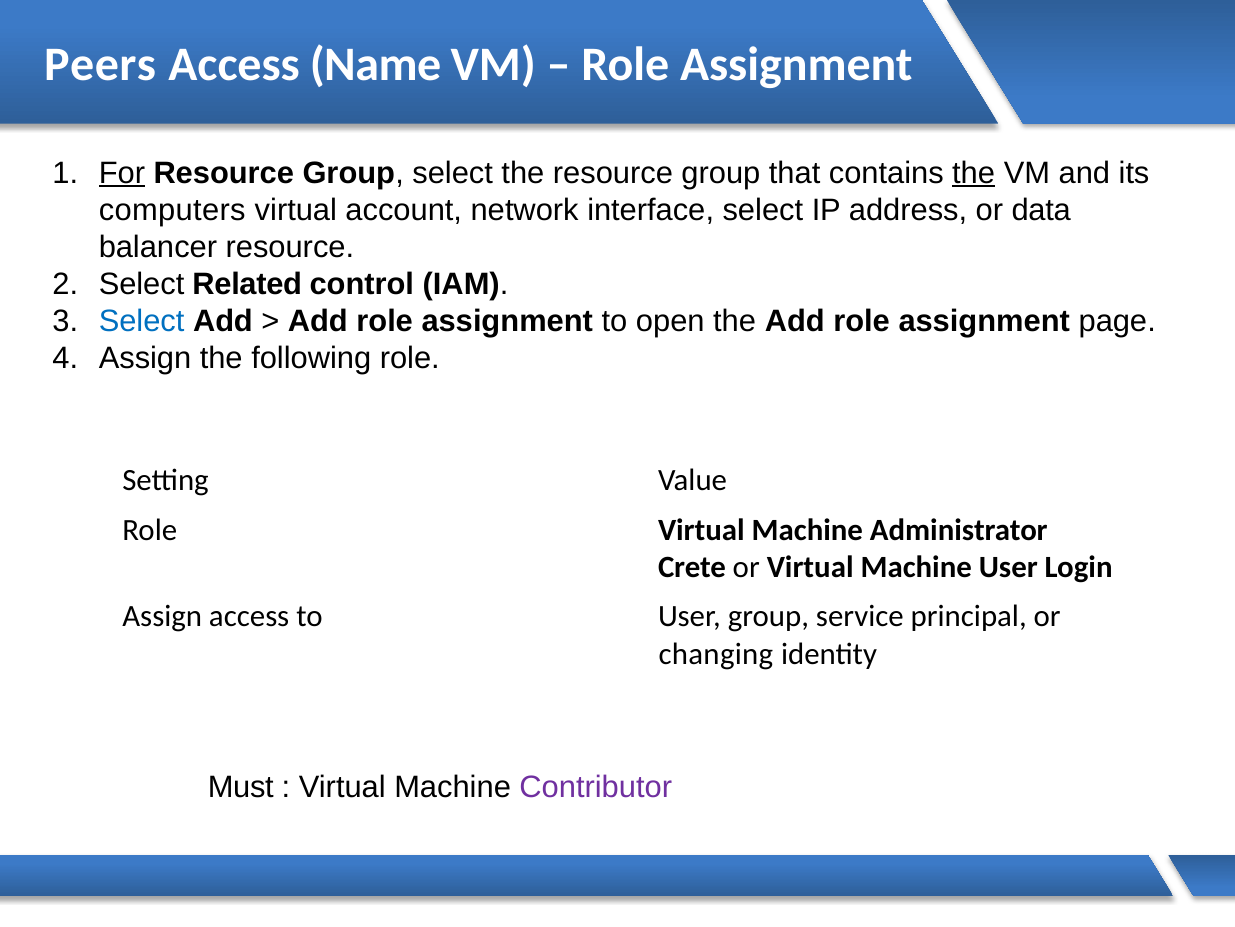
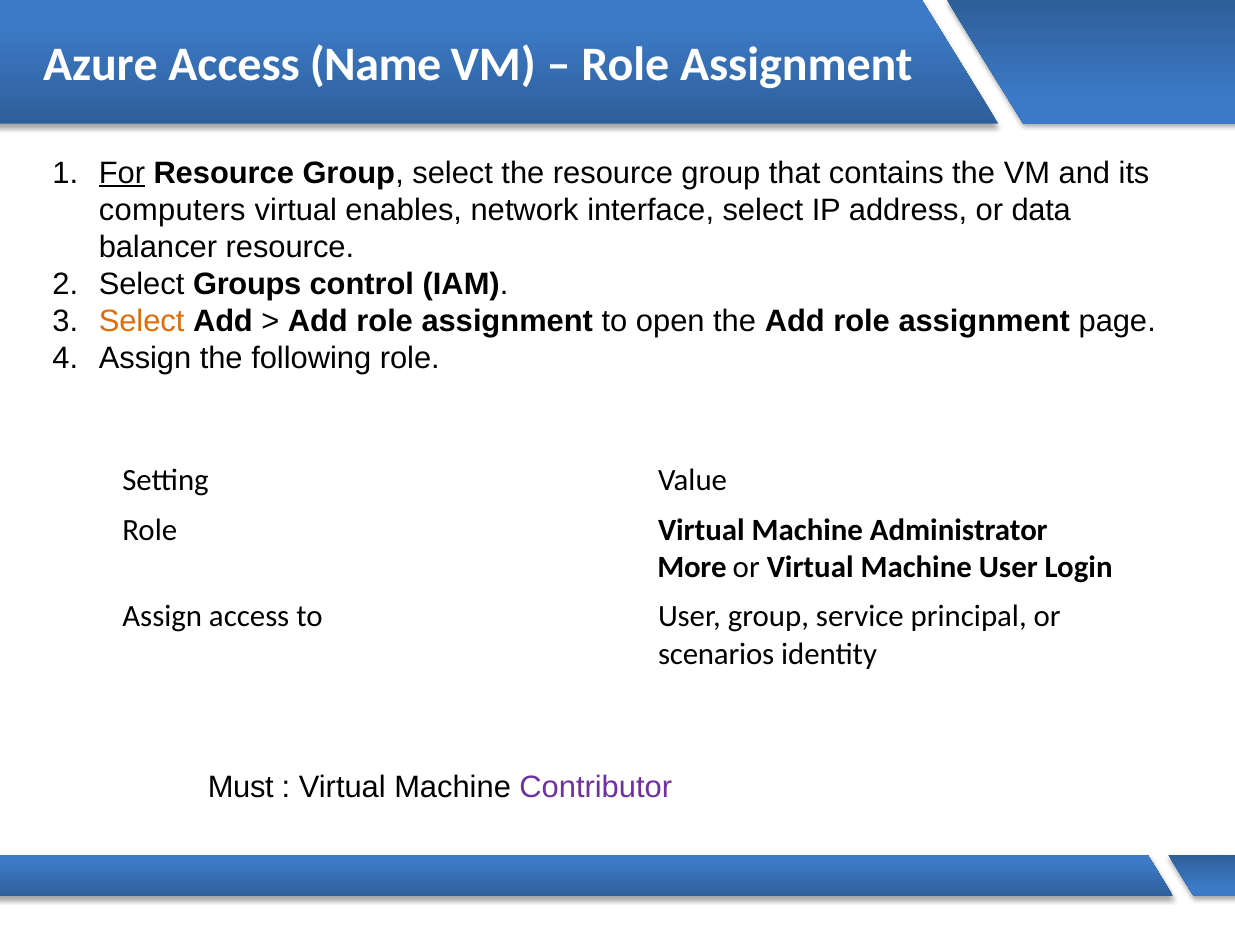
Peers: Peers -> Azure (100, 65)
the underline: present -> none (974, 173)
account: account -> enables (404, 210)
Related: Related -> Groups (247, 284)
Select colour: blue -> orange (142, 321)
Crete: Crete -> More (692, 567)
changing: changing -> scenarios (716, 654)
